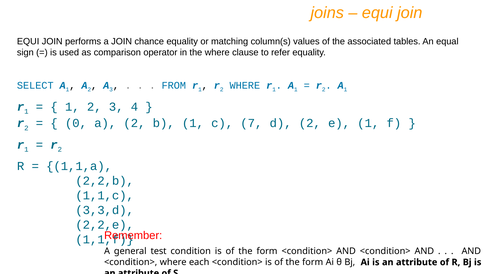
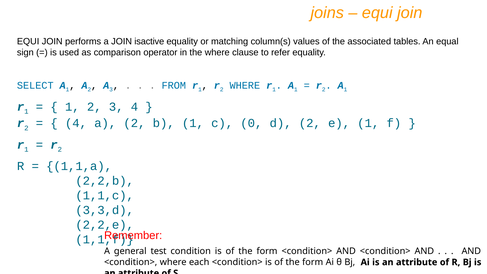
chance: chance -> isactive (149, 41)
0: 0 -> 4 (76, 123)
7: 7 -> 0 (251, 123)
